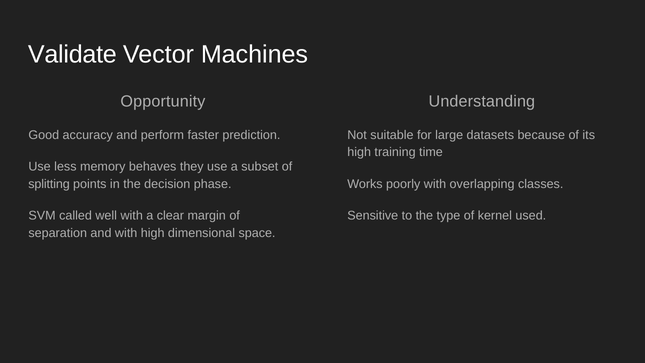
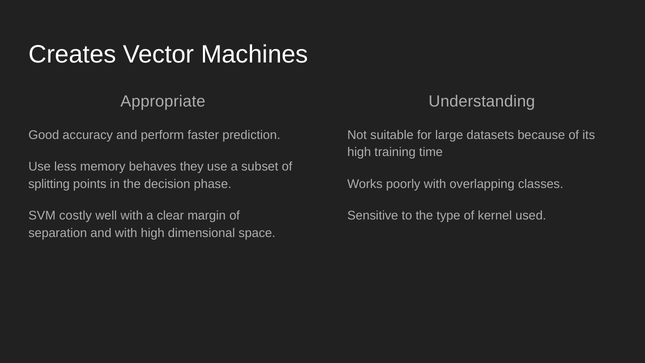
Validate: Validate -> Creates (72, 55)
Opportunity: Opportunity -> Appropriate (163, 101)
called: called -> costly (75, 215)
